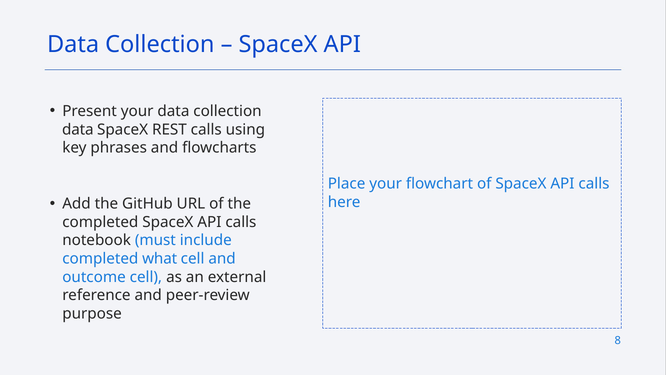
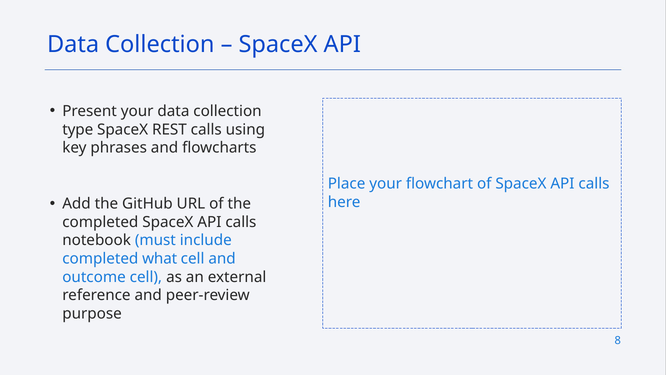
data: data -> type (78, 129)
